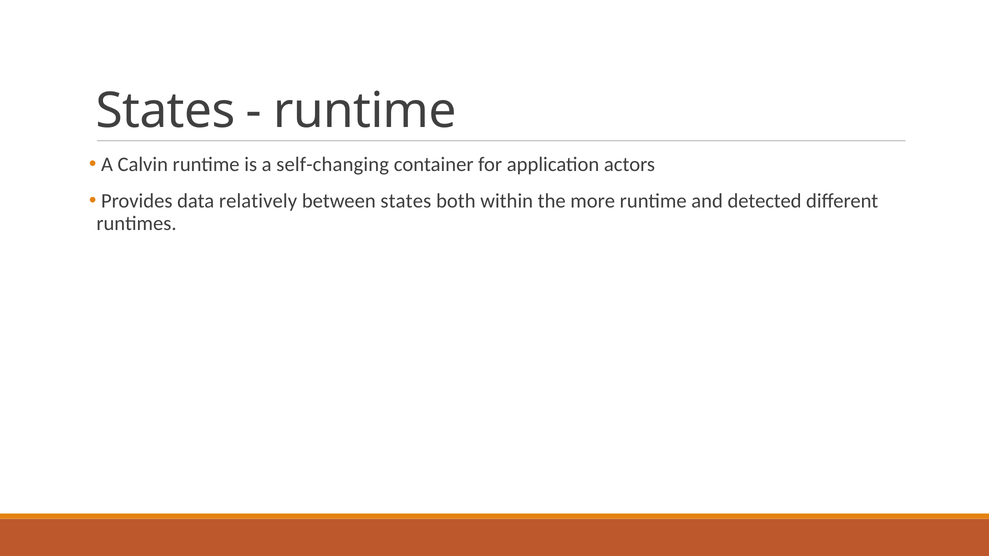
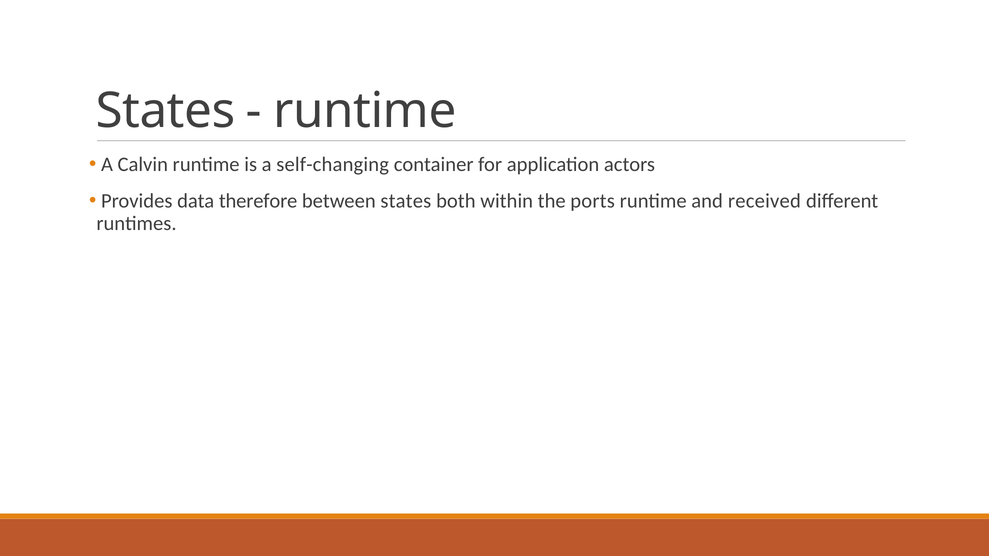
relatively: relatively -> therefore (258, 201)
more: more -> ports (593, 201)
detected: detected -> received (764, 201)
